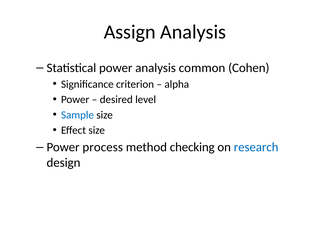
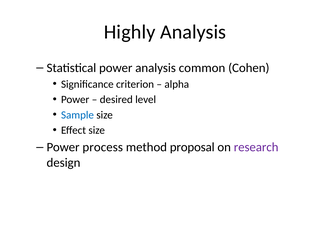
Assign: Assign -> Highly (130, 32)
checking: checking -> proposal (192, 148)
research colour: blue -> purple (256, 148)
